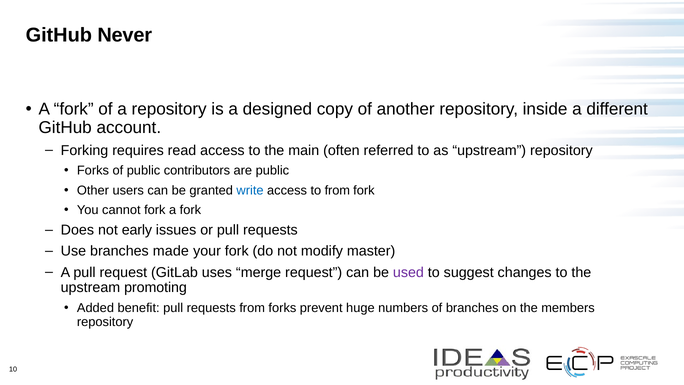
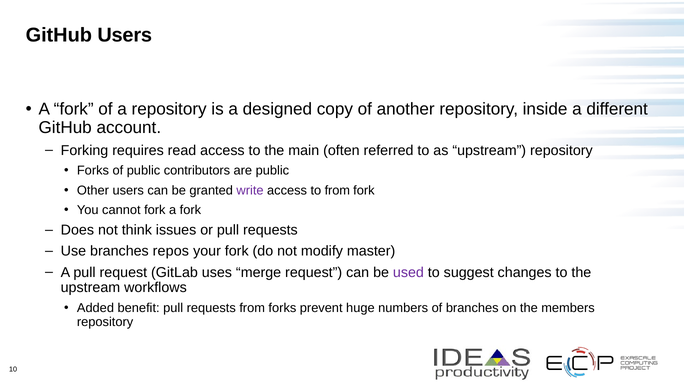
GitHub Never: Never -> Users (125, 35)
write colour: blue -> purple (250, 190)
early: early -> think (137, 230)
made: made -> repos (171, 251)
promoting: promoting -> workflows (155, 288)
